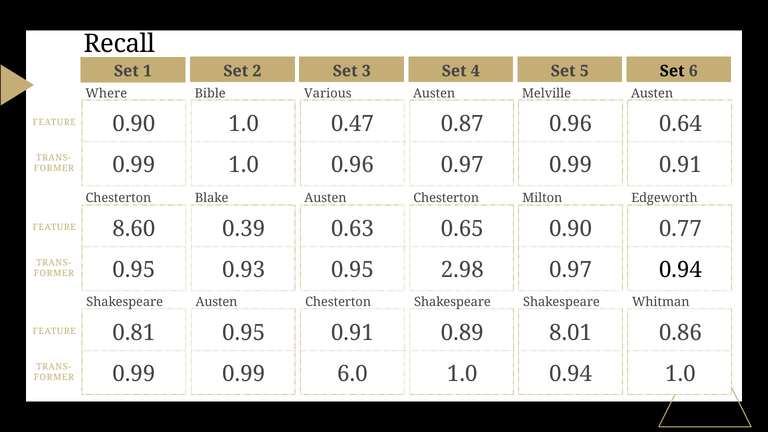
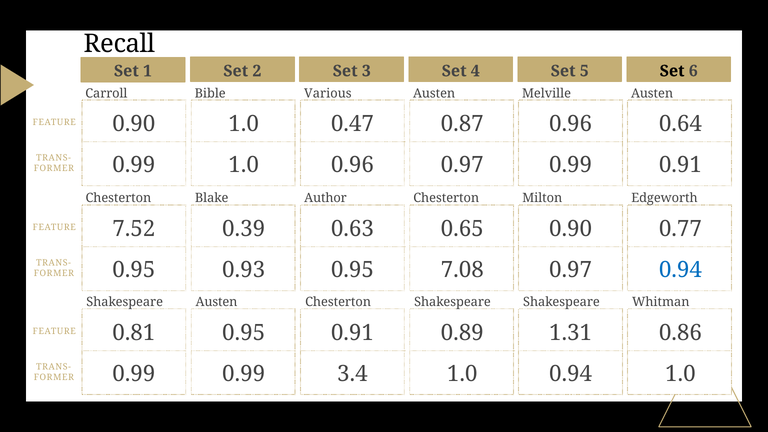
Where: Where -> Carroll (106, 94)
Blake Austen: Austen -> Author (325, 198)
8.60: 8.60 -> 7.52 (134, 229)
2.98: 2.98 -> 7.08 (462, 270)
0.94 colour: black -> blue (680, 270)
8.01: 8.01 -> 1.31 (571, 333)
6.0: 6.0 -> 3.4 (352, 374)
